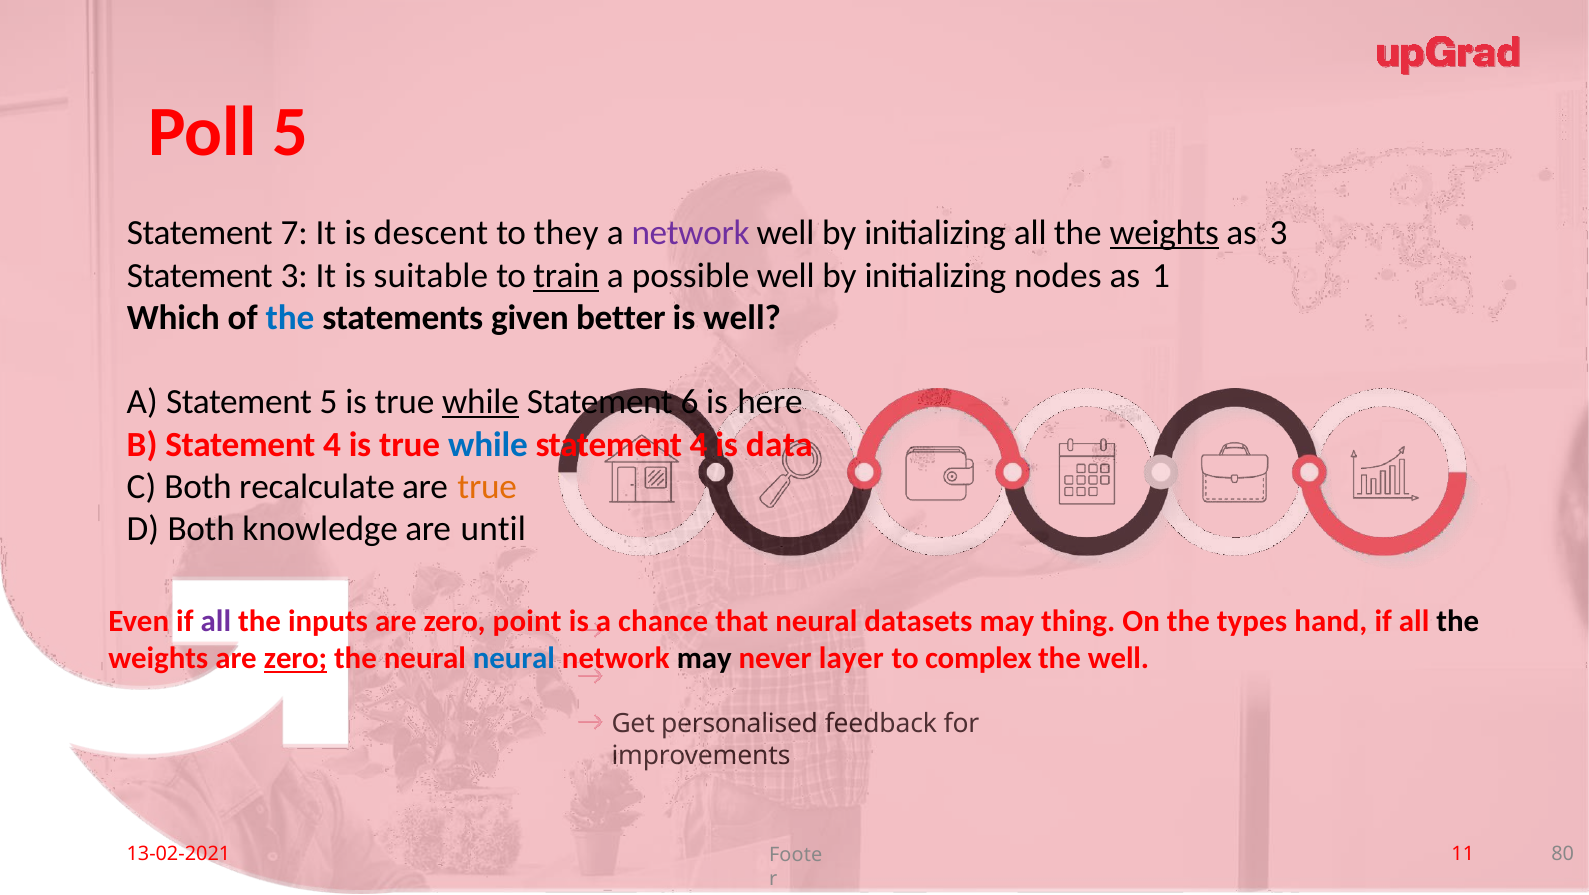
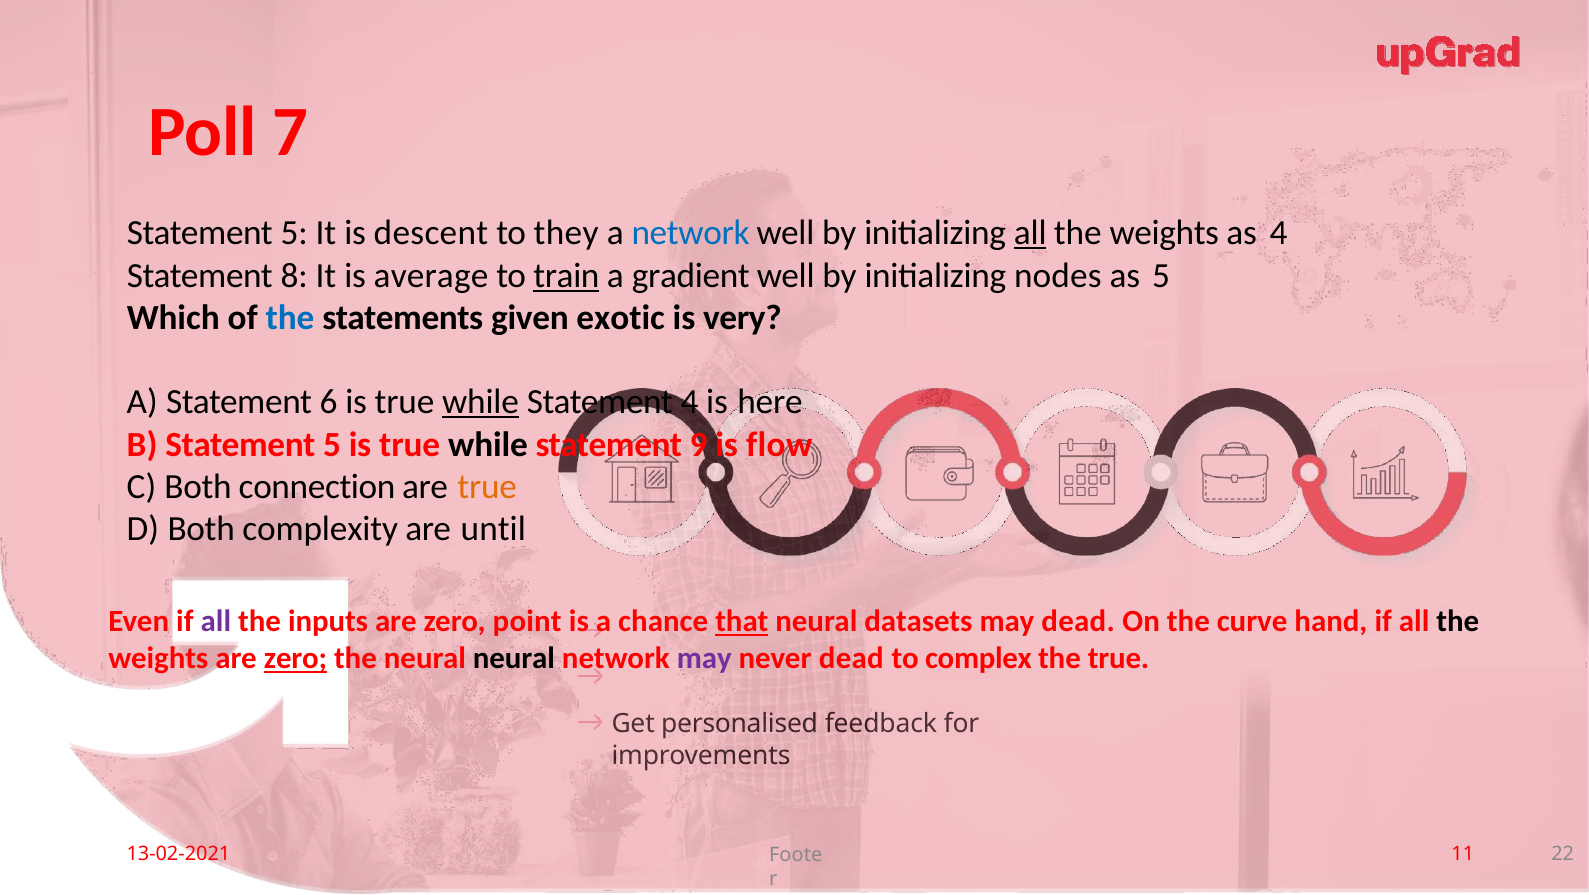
Poll 5: 5 -> 7 (291, 132)
Statement 7: 7 -> 5 (294, 233)
network colour: purple -> blue (691, 233)
all underline: none -> present (1030, 233)
weights underline: present -> none (1164, 233)
as 3: 3 -> 4 (1279, 233)
Statement 3: 3 -> 8 (294, 275)
suitable: suitable -> average (431, 275)
possible: possible -> gradient (691, 275)
as 1: 1 -> 5 (1161, 275)
better: better -> exotic (621, 318)
is well: well -> very (742, 318)
5: 5 -> 6 (329, 402)
Statement 6: 6 -> 4 (689, 402)
4: 4 -> 5 (332, 444)
while colour: blue -> black (488, 444)
statement 4: 4 -> 9 (699, 444)
data: data -> flow (779, 444)
recalculate: recalculate -> connection (317, 487)
knowledge: knowledge -> complexity (320, 529)
that underline: none -> present (742, 622)
may thing: thing -> dead (1078, 622)
types: types -> curve (1252, 622)
neural colour: blue -> black (514, 659)
may colour: black -> purple (704, 659)
never layer: layer -> dead (851, 659)
the well: well -> true (1118, 659)
80: 80 -> 22 (1563, 854)
